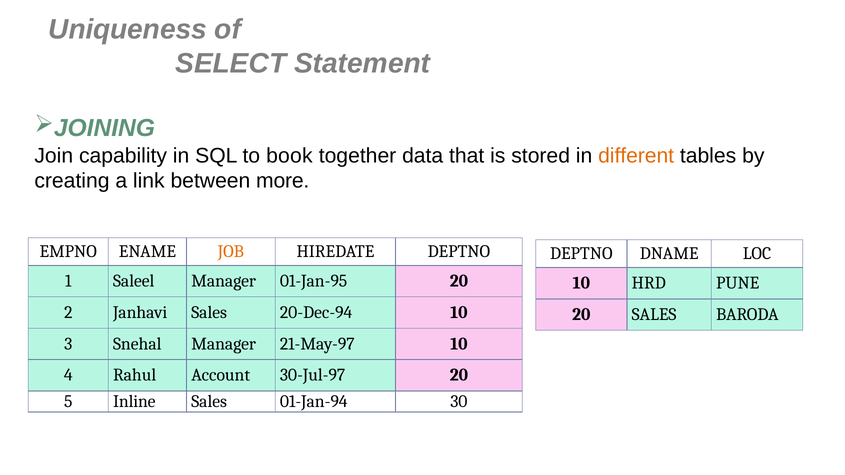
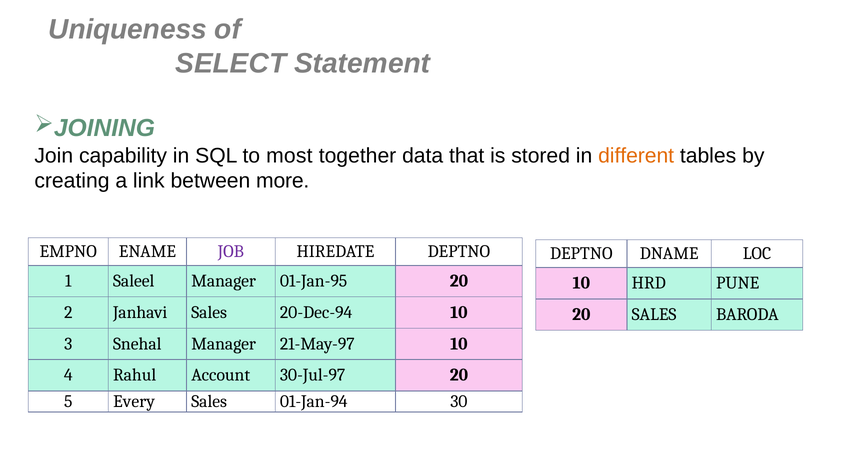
book: book -> most (289, 156)
JOB colour: orange -> purple (231, 252)
Inline: Inline -> Every (134, 402)
